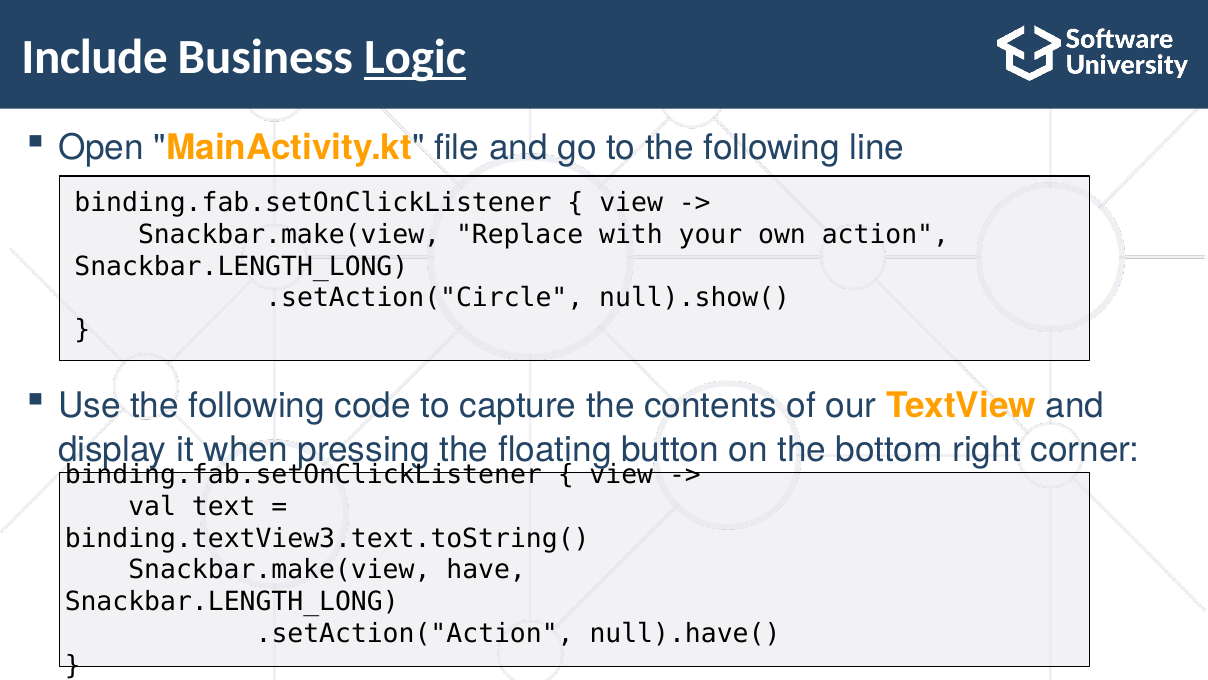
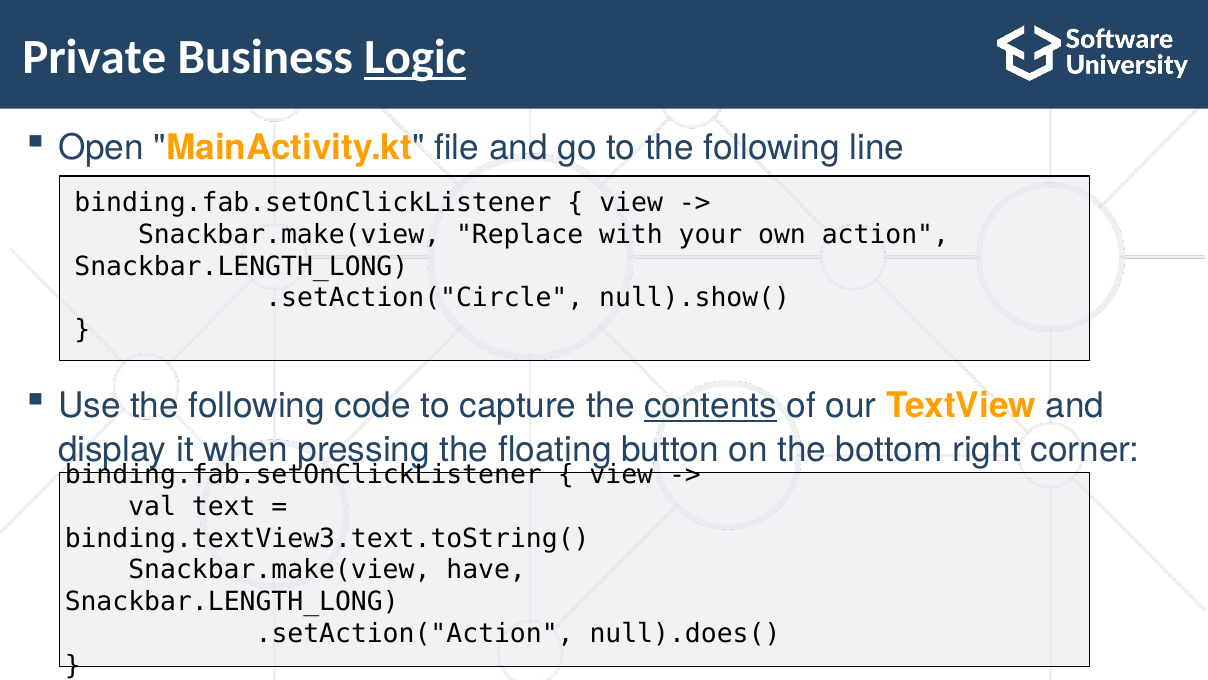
Include: Include -> Private (94, 57)
contents underline: none -> present (711, 405)
null).have(: null).have( -> null).does( (685, 633)
